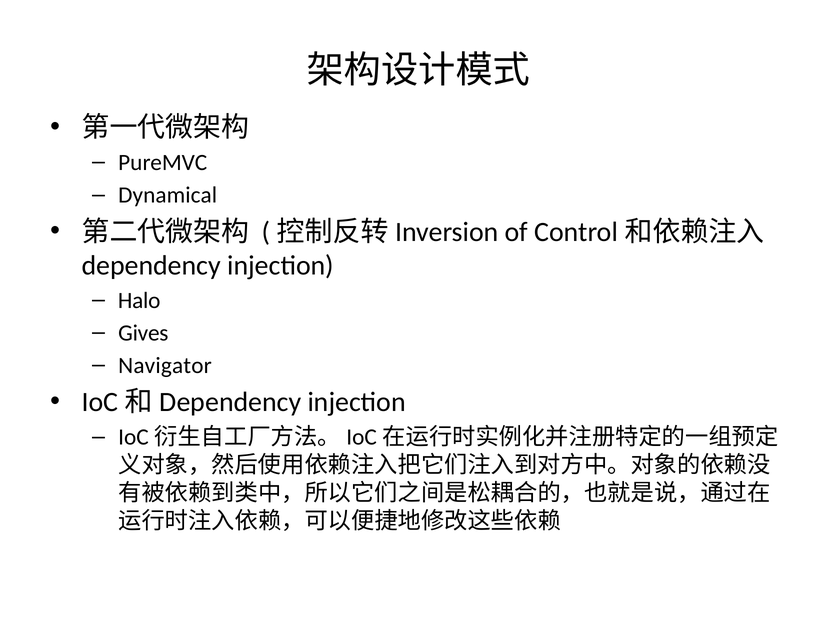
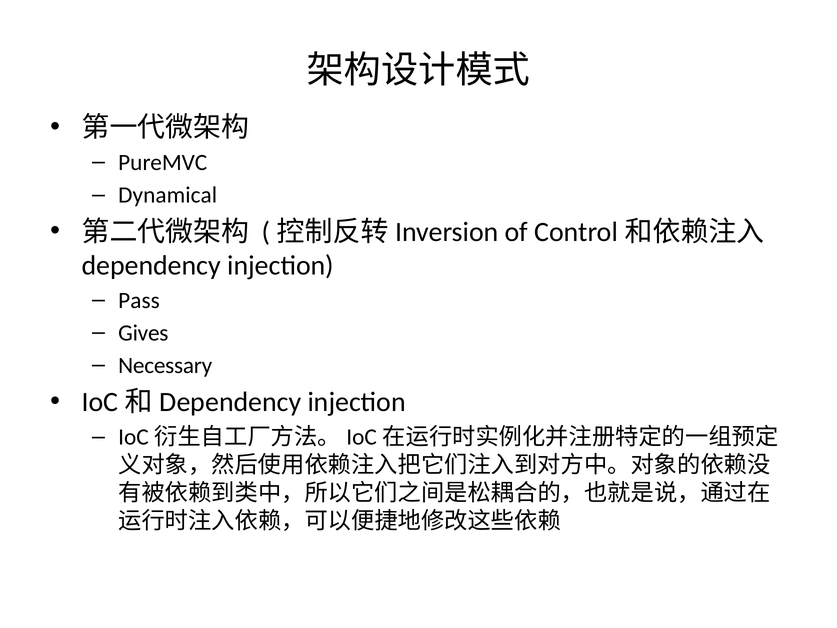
Halo: Halo -> Pass (139, 300)
Navigator: Navigator -> Necessary (165, 365)
